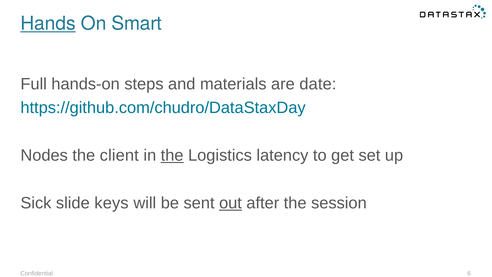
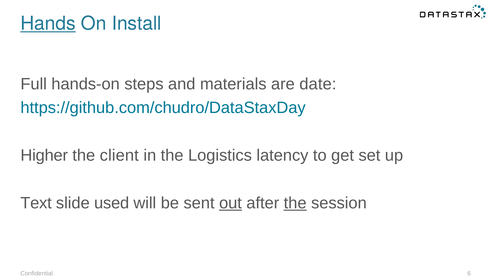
Smart: Smart -> Install (137, 24)
Nodes: Nodes -> Higher (44, 155)
the underline: present -> none (172, 155)
Sick: Sick -> Text (36, 203)
keys: keys -> used (112, 203)
the underline: none -> present (295, 203)
